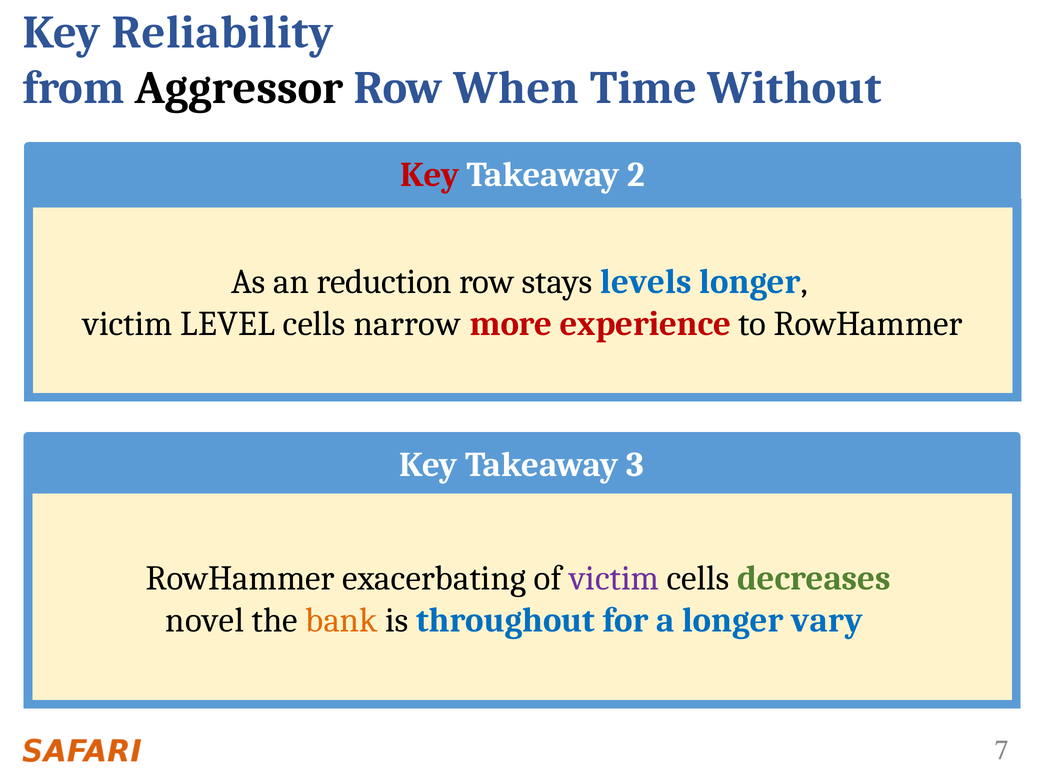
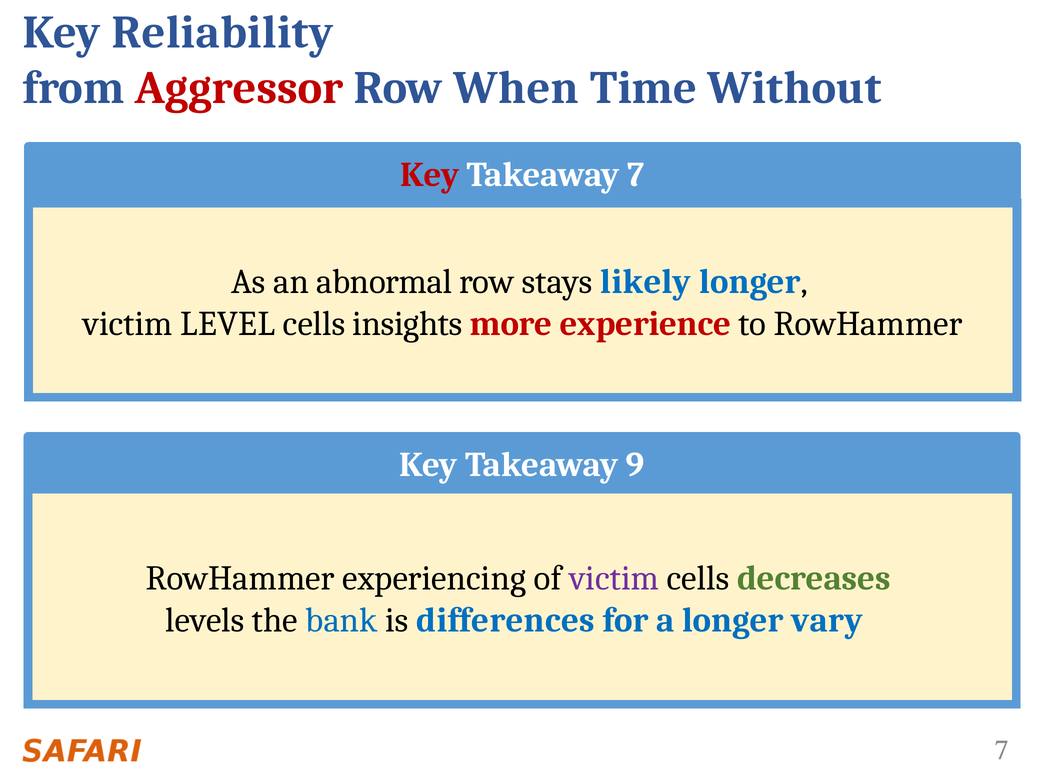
Aggressor colour: black -> red (239, 88)
Takeaway 2: 2 -> 7 (636, 175)
reduction: reduction -> abnormal (384, 282)
levels: levels -> likely (646, 282)
narrow: narrow -> insights (407, 323)
3: 3 -> 9 (635, 465)
exacerbating: exacerbating -> experiencing (434, 578)
novel: novel -> levels (205, 620)
bank colour: orange -> blue (342, 620)
throughout: throughout -> differences (506, 620)
